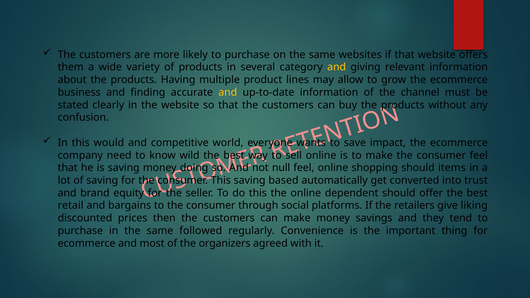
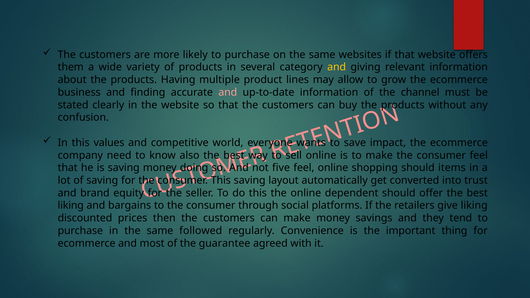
and colour: yellow -> pink (228, 92)
would: would -> values (109, 143)
wild: wild -> also (190, 155)
null: null -> five (281, 168)
based: based -> layout (284, 180)
retail: retail -> liking (71, 206)
organizers: organizers -> guarantee (225, 243)
